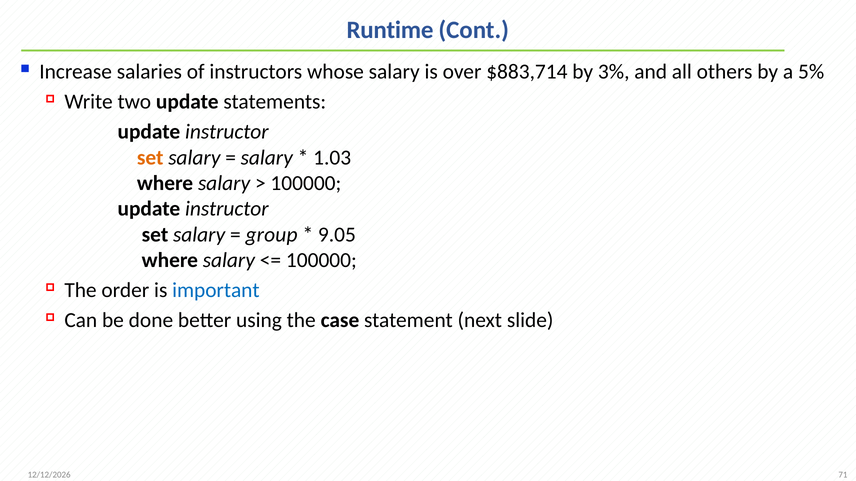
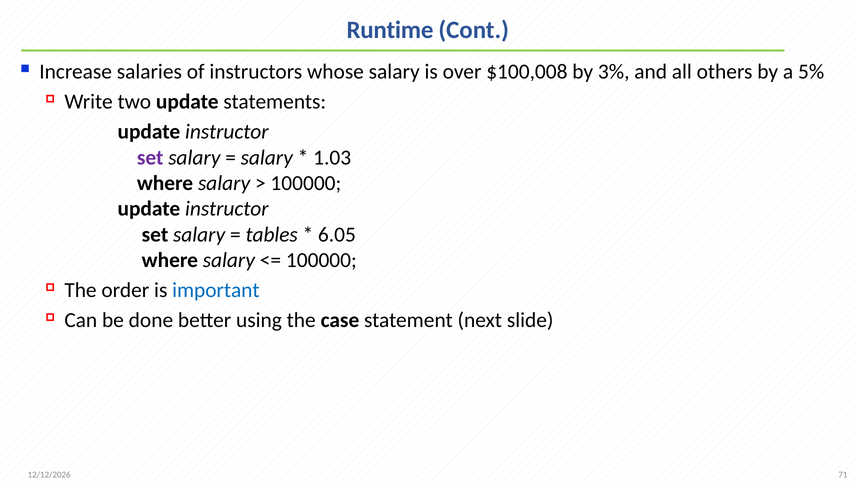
$883,714: $883,714 -> $100,008 (527, 72)
set colour: orange -> purple (150, 158)
group: group -> tables (272, 235)
9.05: 9.05 -> 6.05 (337, 235)
